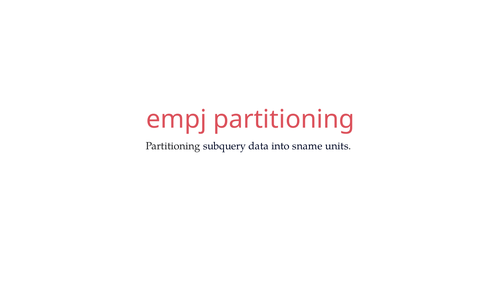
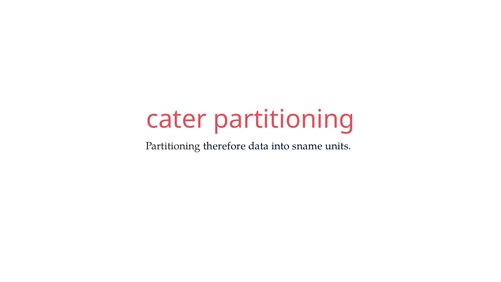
empj: empj -> cater (176, 119)
subquery: subquery -> therefore (224, 146)
